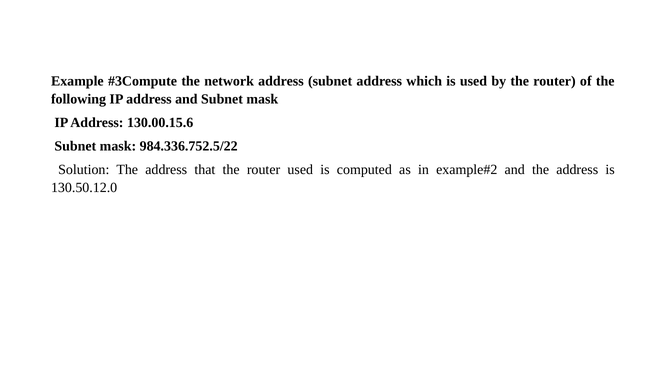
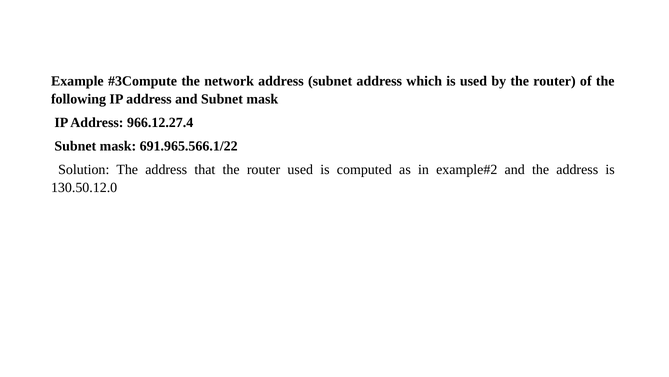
130.00.15.6: 130.00.15.6 -> 966.12.27.4 (160, 122)
984.336.752.5/22: 984.336.752.5/22 -> 691.965.566.1/22 (189, 146)
